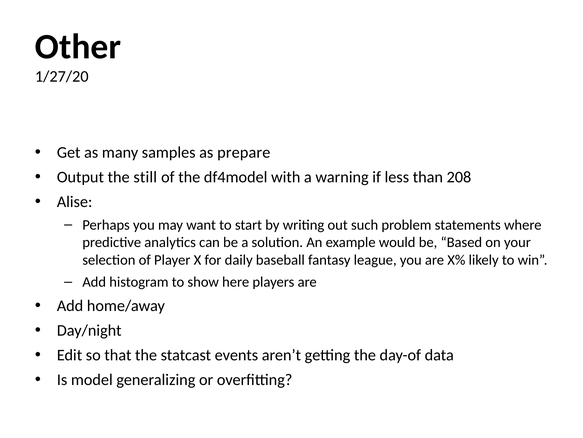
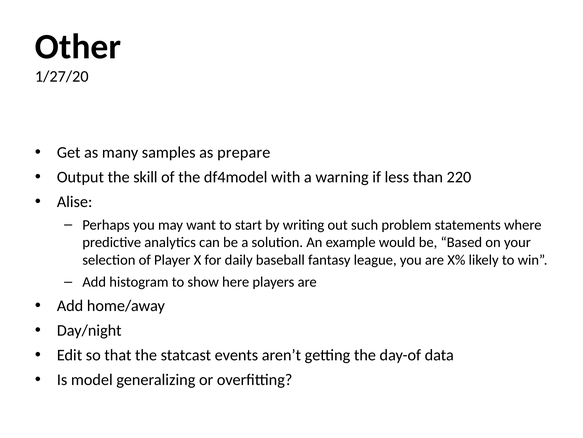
still: still -> skill (145, 177)
208: 208 -> 220 (459, 177)
